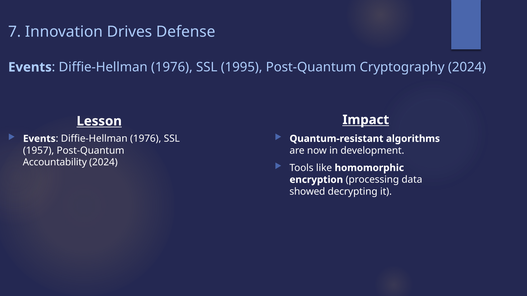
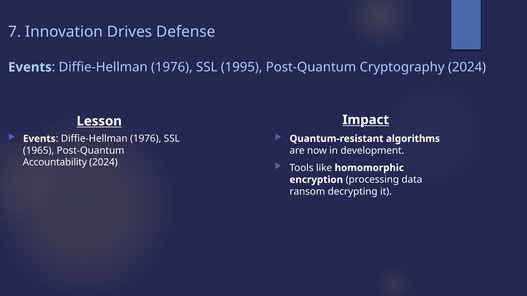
1957: 1957 -> 1965 (39, 151)
showed: showed -> ransom (307, 192)
